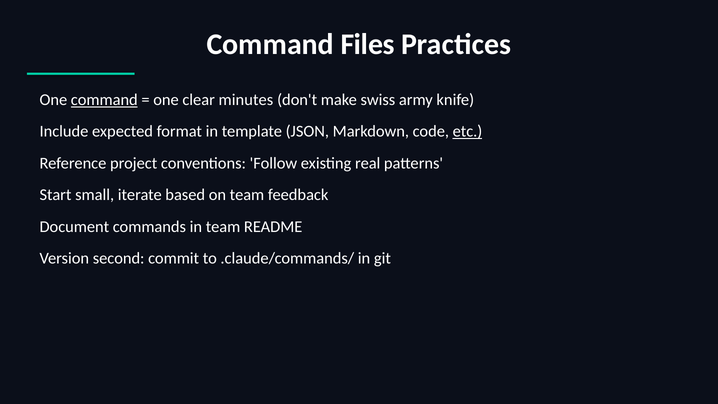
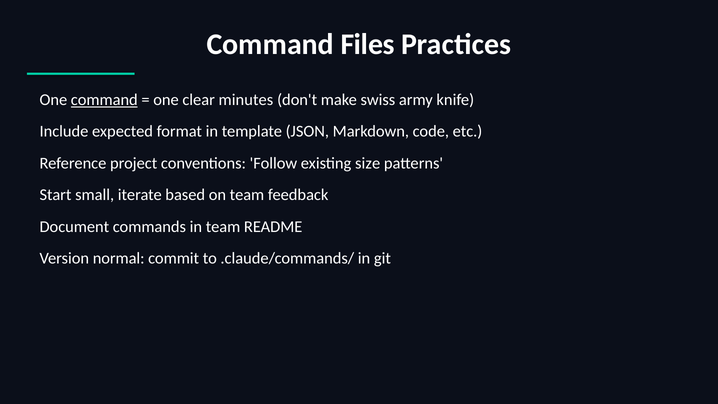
etc underline: present -> none (467, 132)
real: real -> size (368, 163)
second: second -> normal (119, 258)
